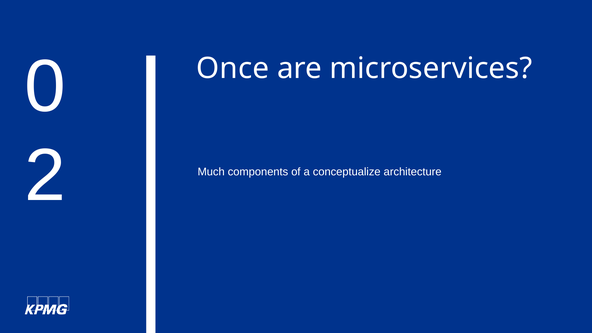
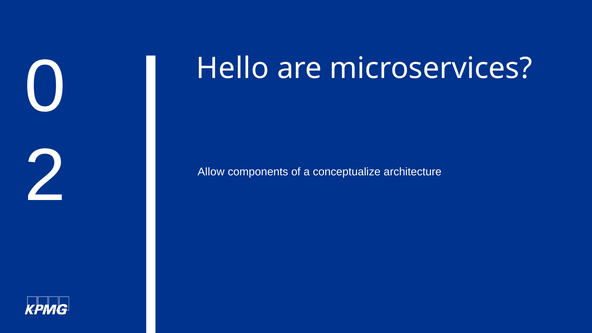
Once: Once -> Hello (233, 68)
Much: Much -> Allow (211, 172)
